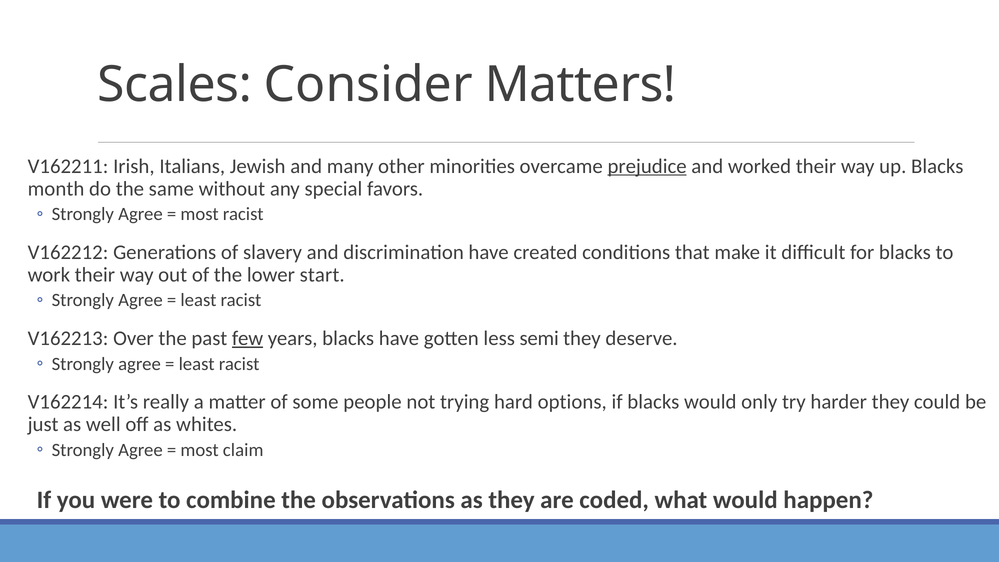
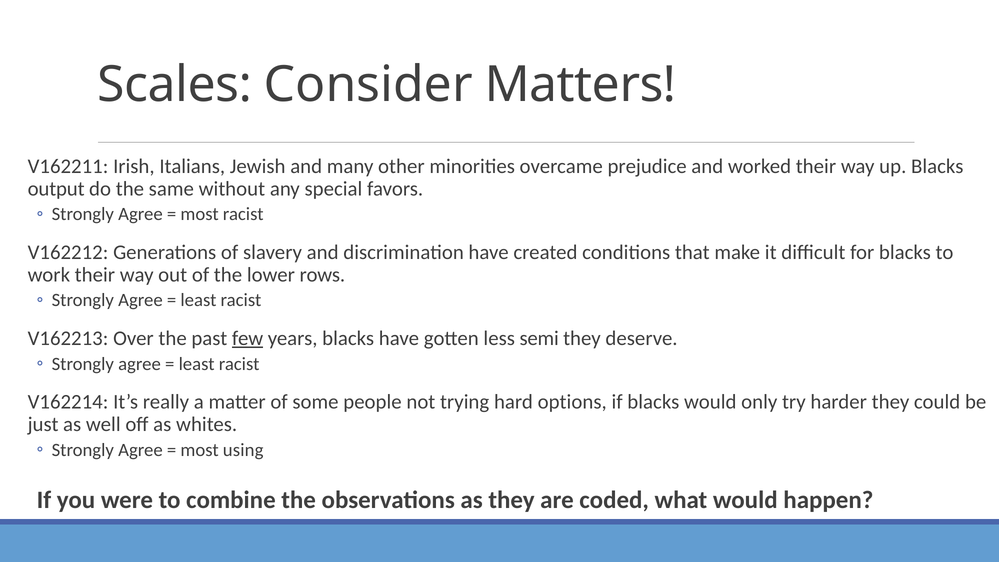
prejudice underline: present -> none (647, 166)
month: month -> output (56, 189)
start: start -> rows (322, 275)
claim: claim -> using (243, 450)
